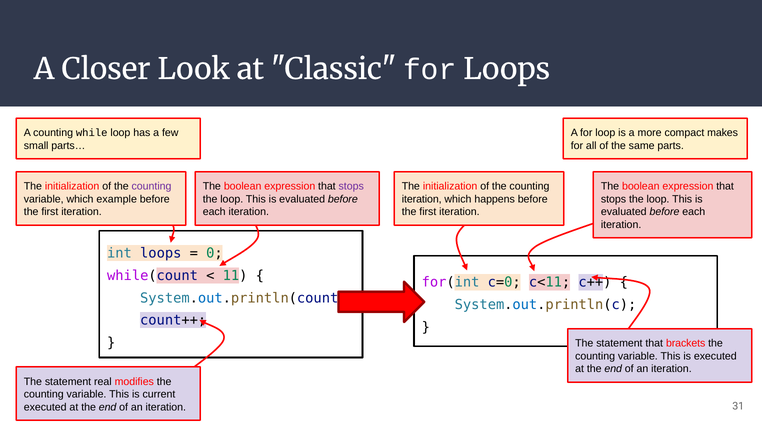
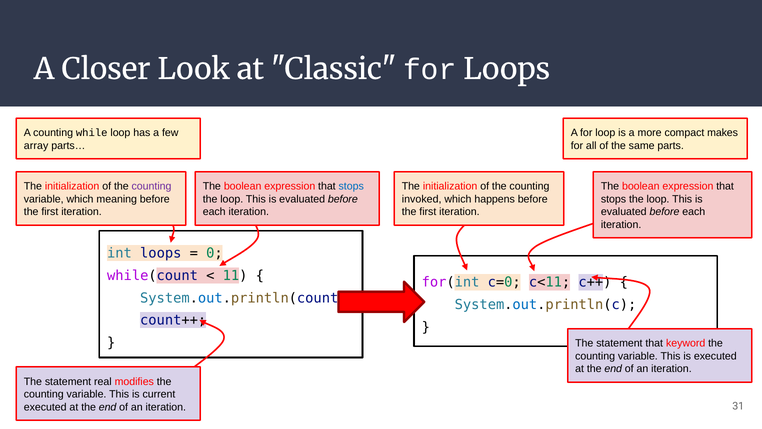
small: small -> array (36, 145)
stops colour: purple -> blue (351, 186)
example: example -> meaning (117, 199)
iteration: iteration -> invoked (422, 199)
brackets: brackets -> keyword (686, 343)
